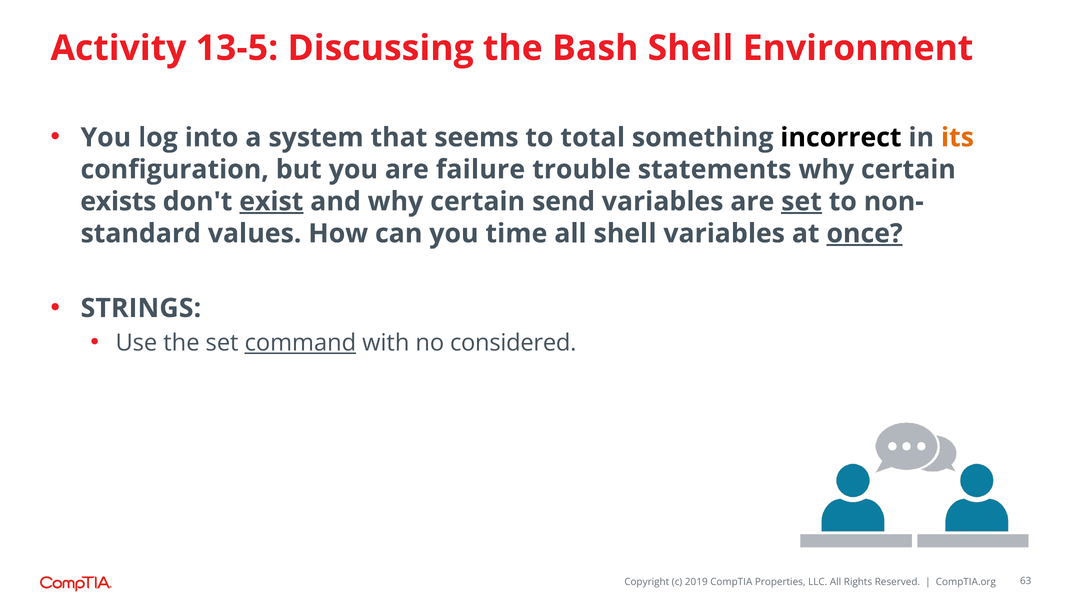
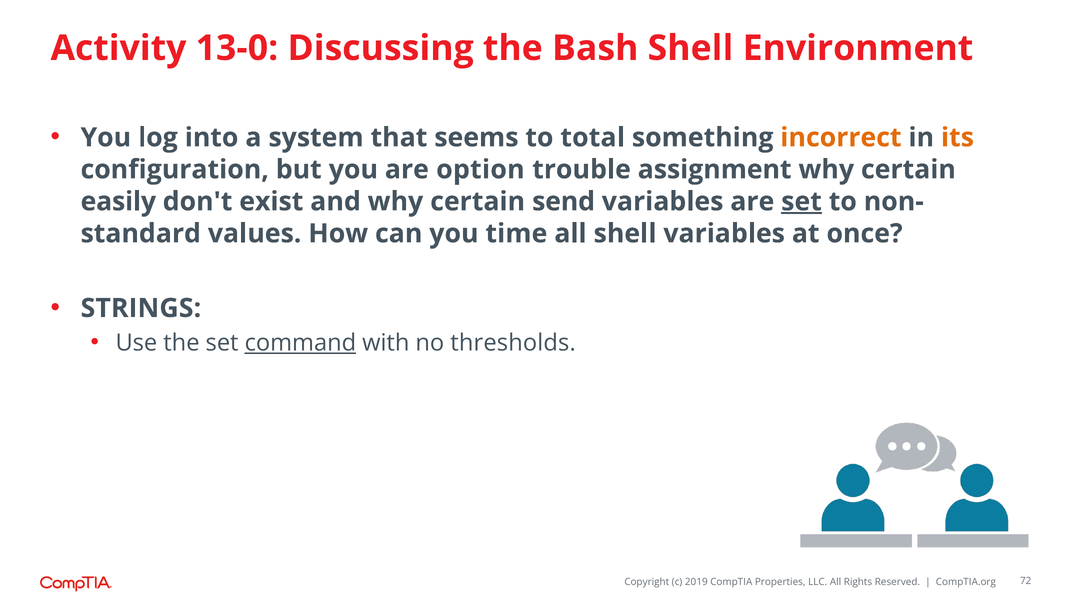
13-5: 13-5 -> 13-0 (237, 48)
incorrect colour: black -> orange (841, 138)
failure: failure -> option (480, 170)
statements: statements -> assignment (715, 170)
exists: exists -> easily (118, 202)
exist underline: present -> none (271, 202)
once underline: present -> none (865, 234)
considered: considered -> thresholds (513, 343)
63: 63 -> 72 (1026, 581)
